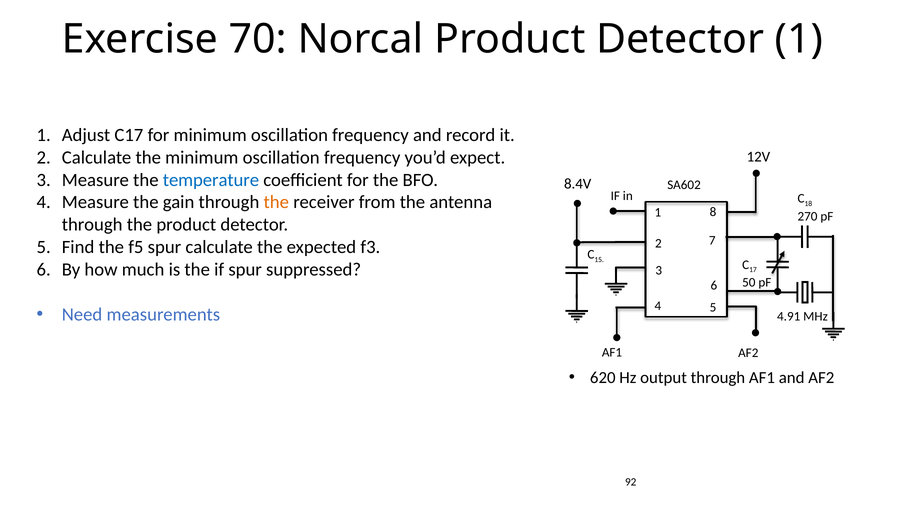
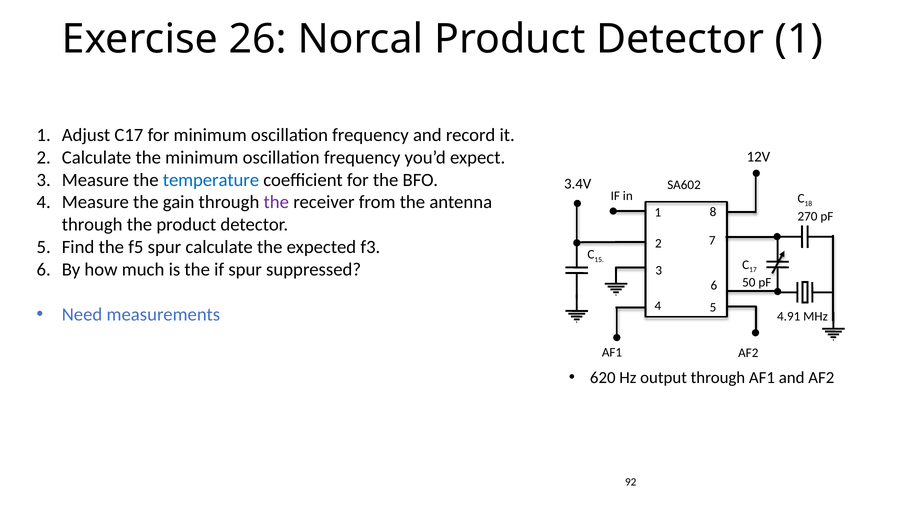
70: 70 -> 26 (258, 39)
8.4V: 8.4V -> 3.4V (578, 184)
the colour: orange -> purple (276, 202)
